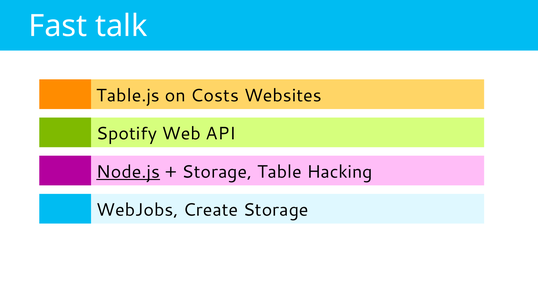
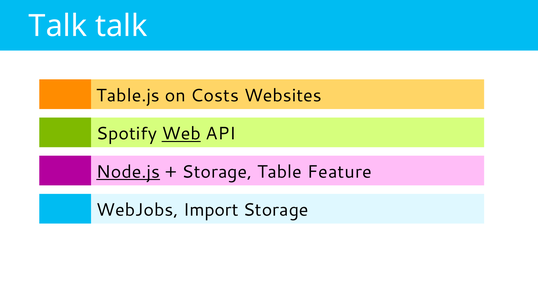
Fast: Fast -> Talk (58, 26)
Web underline: none -> present (181, 133)
Hacking: Hacking -> Feature (339, 172)
Create: Create -> Import (211, 210)
